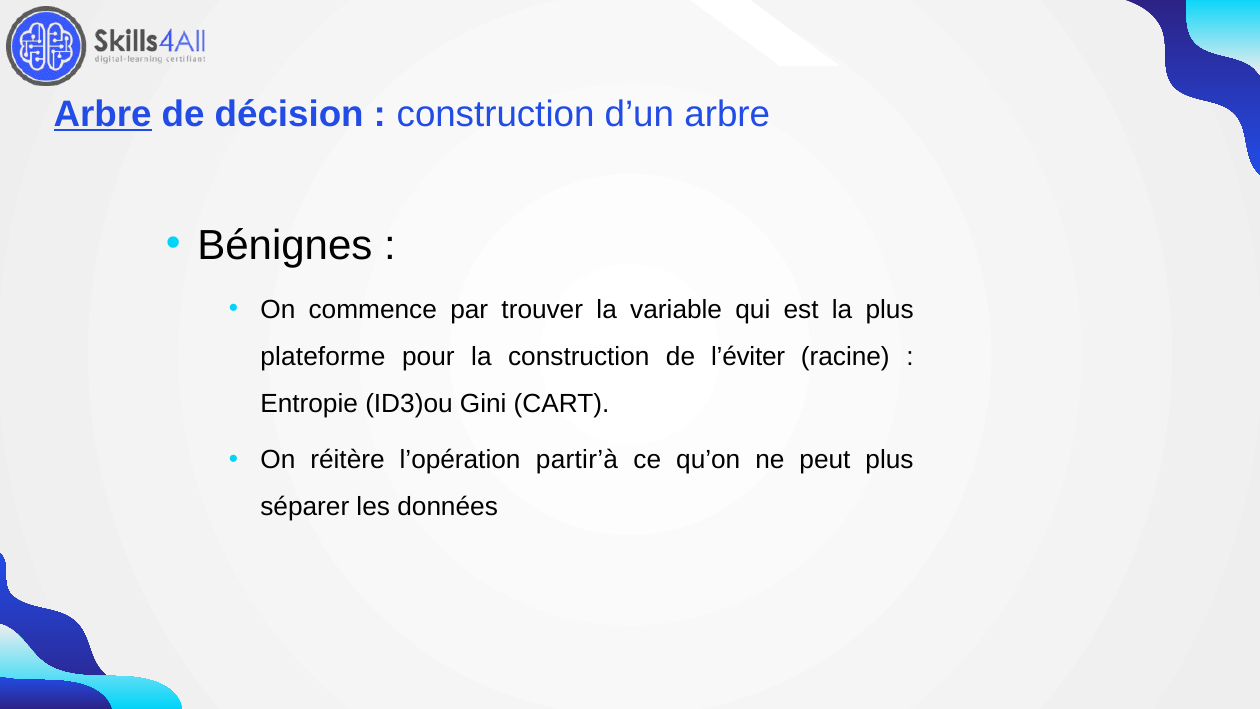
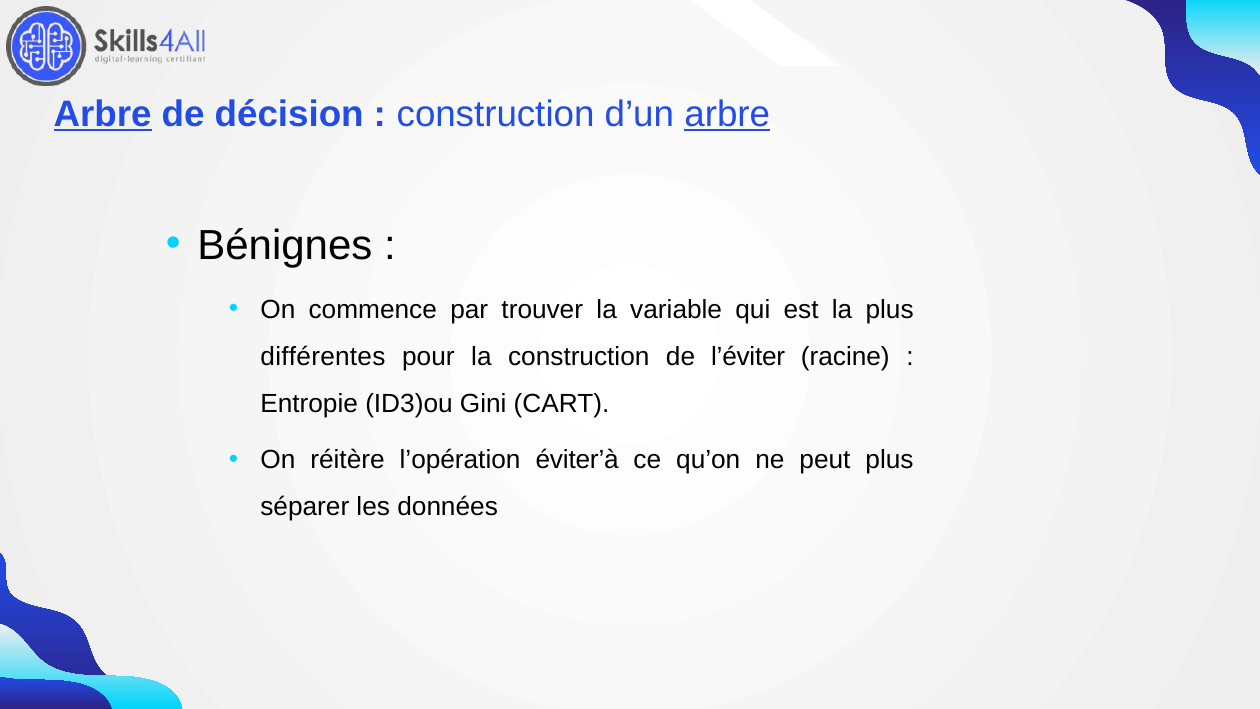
arbre underline: none -> present (727, 114)
plateforme: plateforme -> différentes (323, 357)
partir’à: partir’à -> éviter’à (577, 460)
